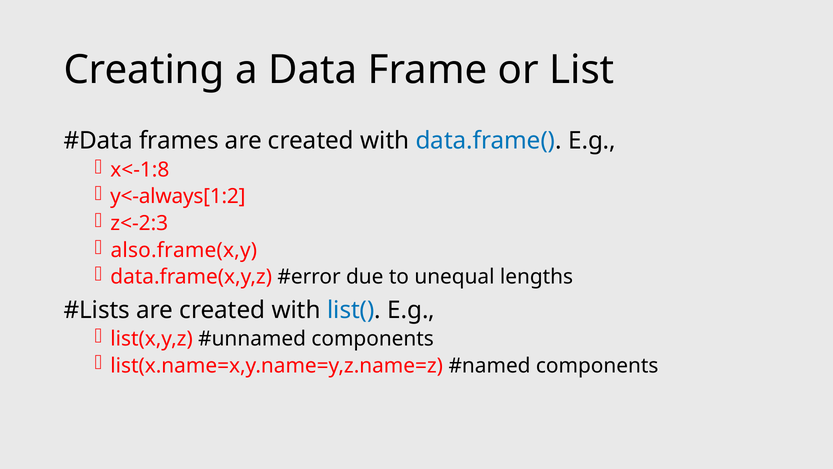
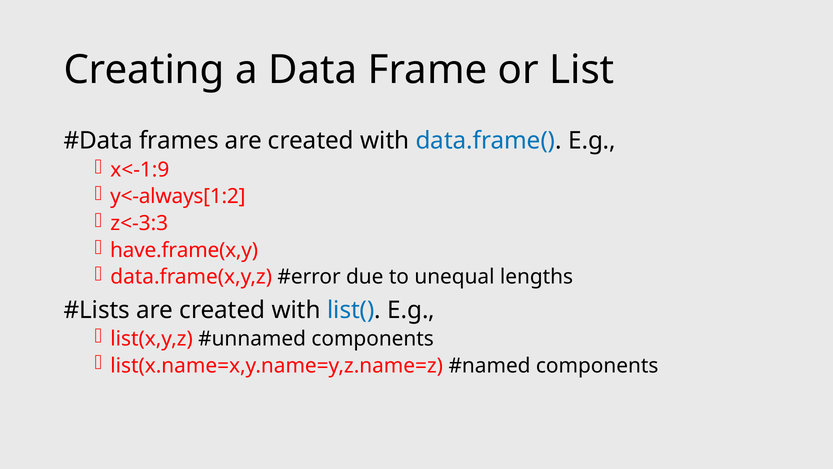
x<-1:8: x<-1:8 -> x<-1:9 (140, 170)
z<-2:3: z<-2:3 -> z<-3:3 (139, 223)
also.frame(x,y: also.frame(x,y -> have.frame(x,y (184, 250)
